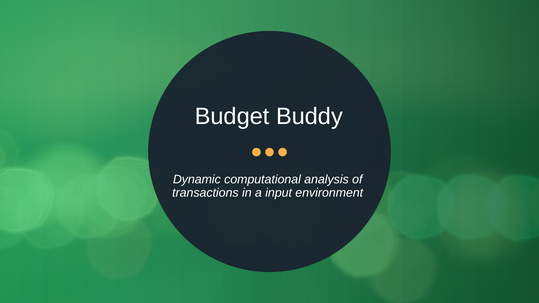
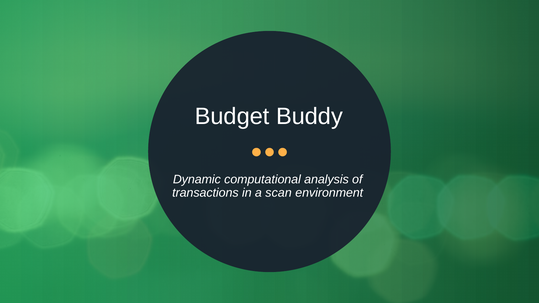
input: input -> scan (279, 193)
